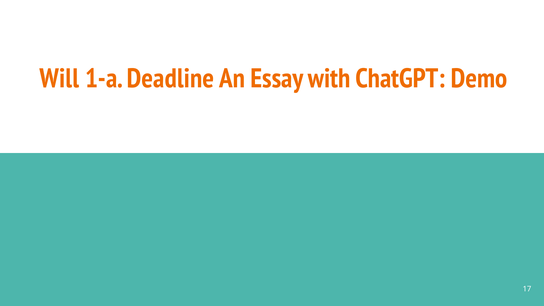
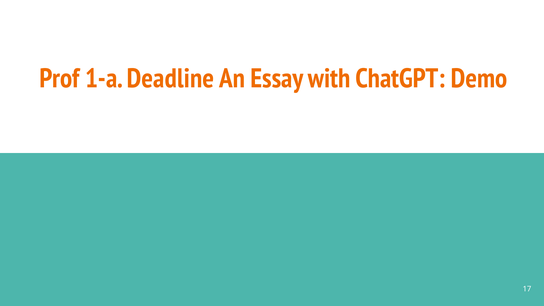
Will: Will -> Prof (59, 78)
